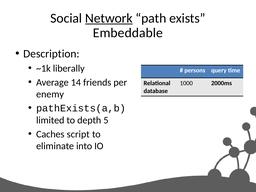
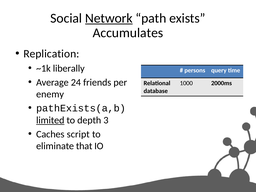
Embeddable: Embeddable -> Accumulates (128, 33)
Description: Description -> Replication (51, 54)
14: 14 -> 24 (76, 82)
limited underline: none -> present (50, 120)
5: 5 -> 3 (106, 120)
into: into -> that (84, 146)
